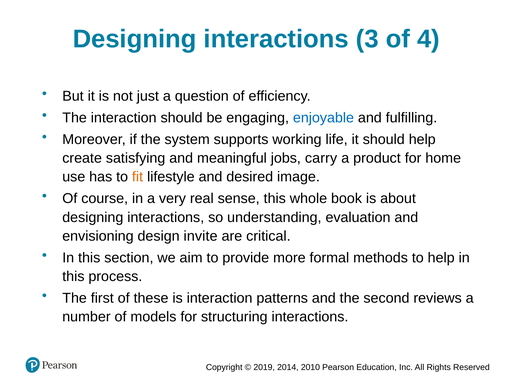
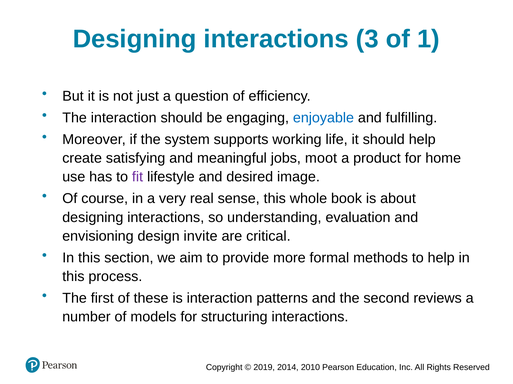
4: 4 -> 1 (428, 39)
carry: carry -> moot (321, 158)
fit colour: orange -> purple (138, 177)
